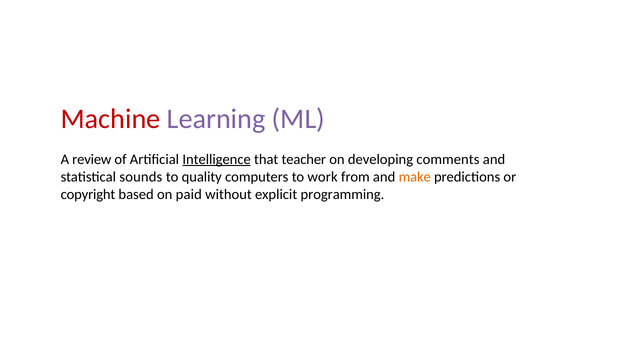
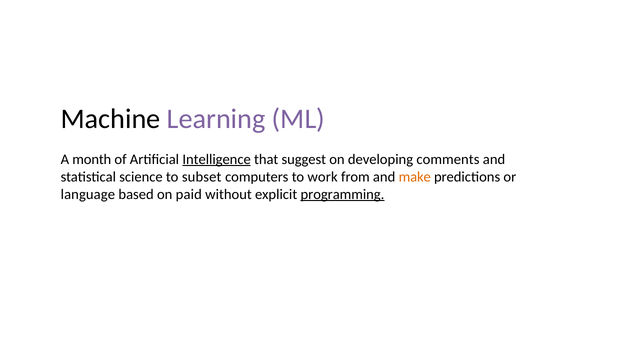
Machine colour: red -> black (110, 119)
review: review -> month (92, 159)
teacher: teacher -> suggest (304, 159)
sounds: sounds -> science (141, 177)
quality: quality -> subset (202, 177)
copyright: copyright -> language (88, 194)
programming underline: none -> present (342, 194)
